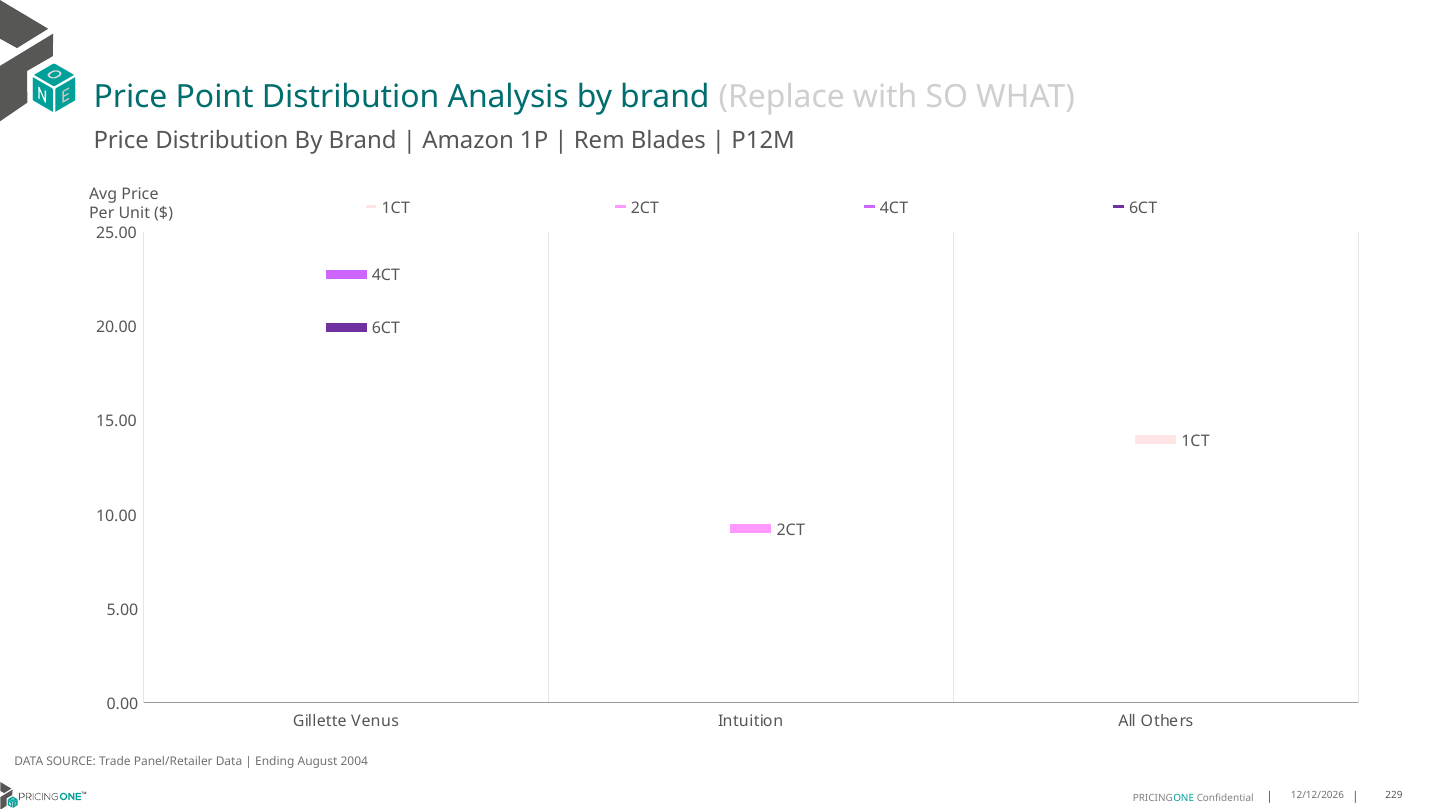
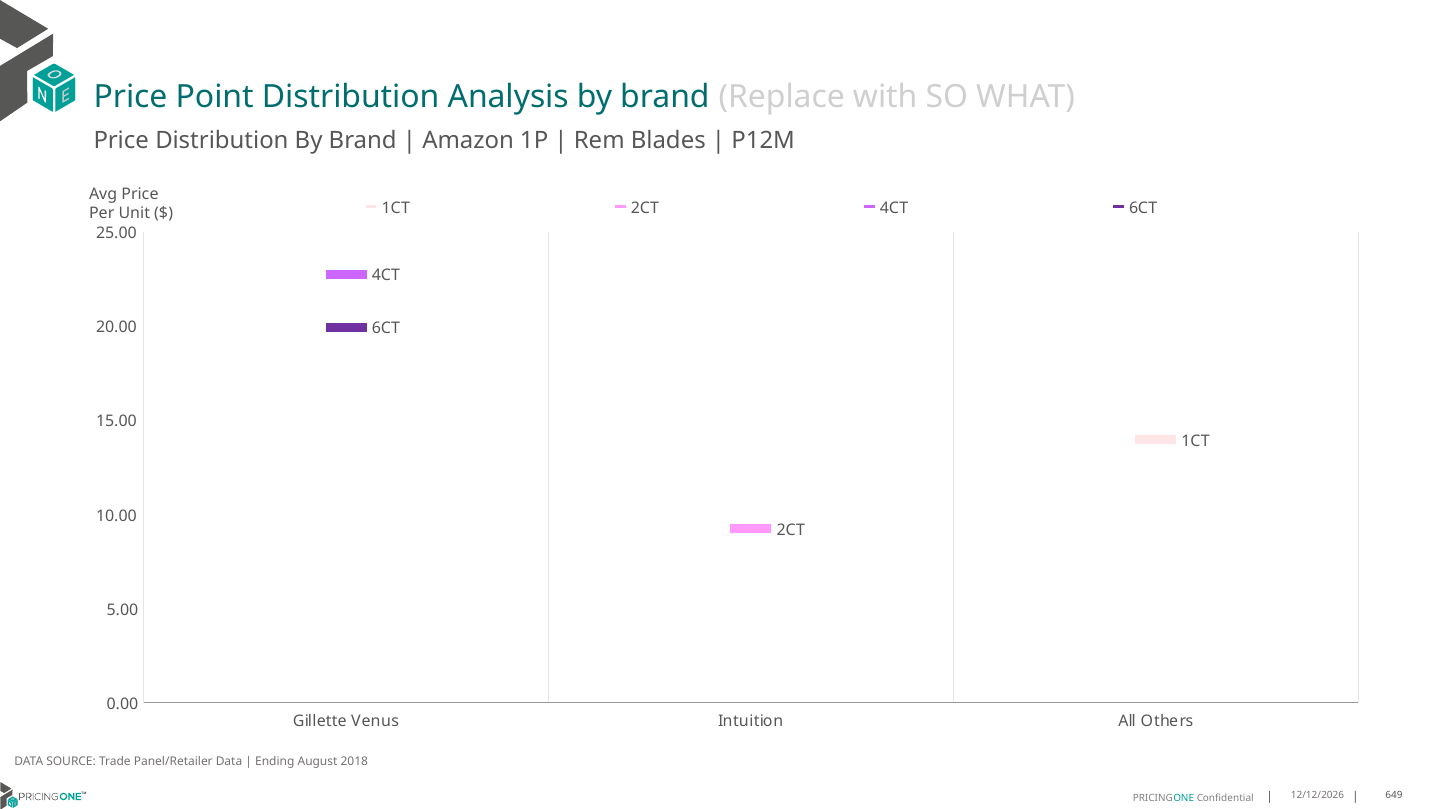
2004: 2004 -> 2018 (354, 762)
229: 229 -> 649 (1394, 795)
